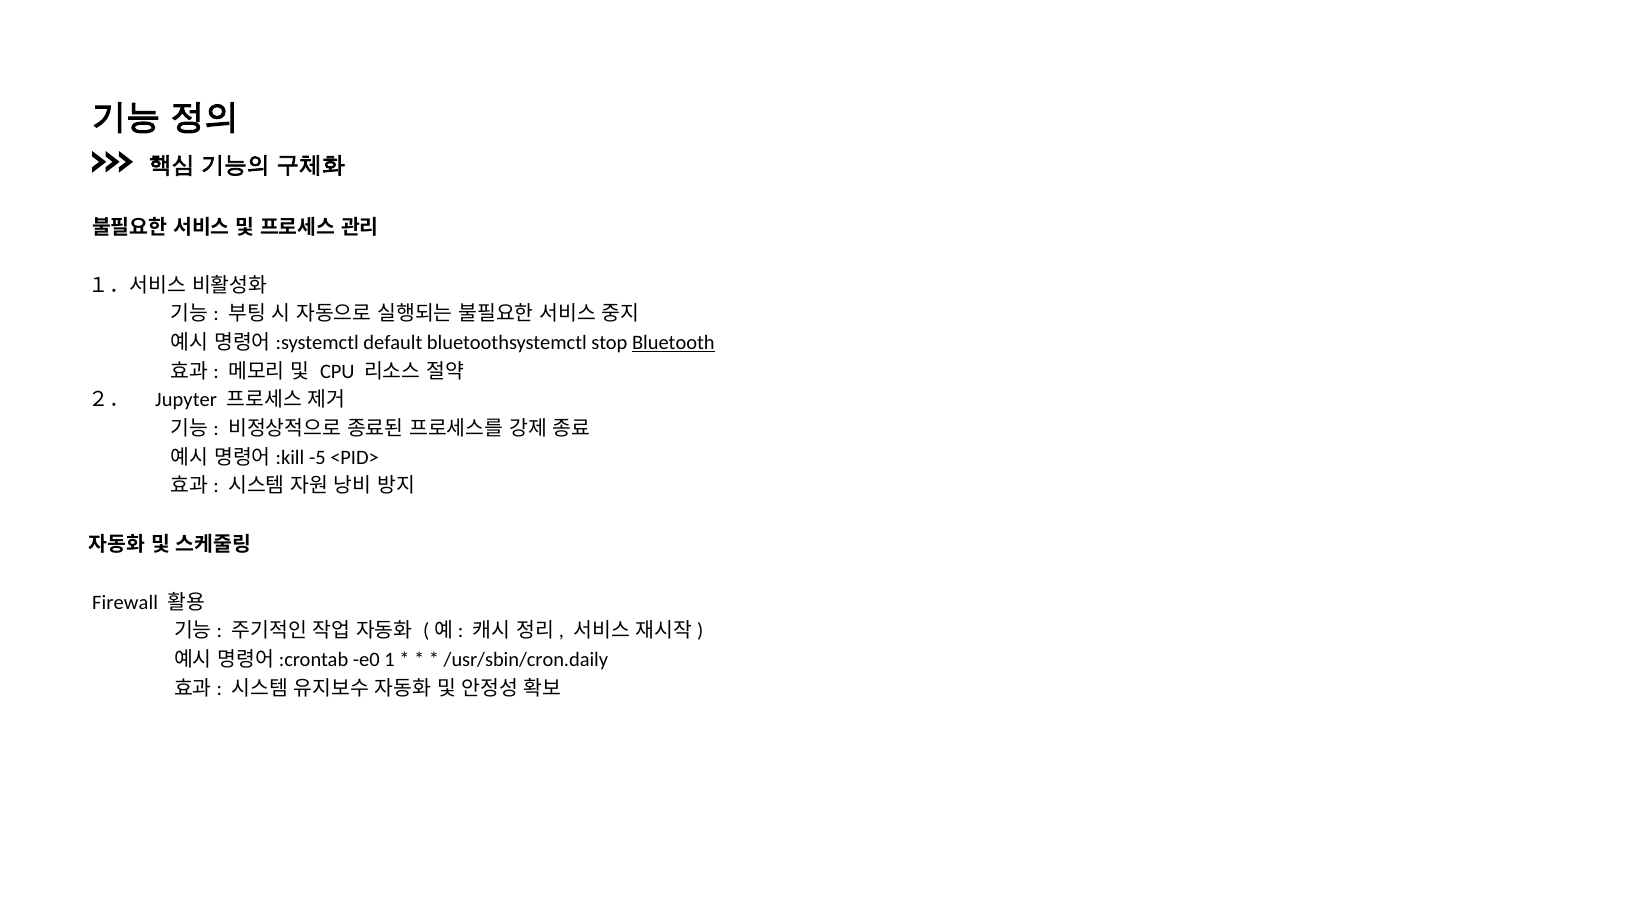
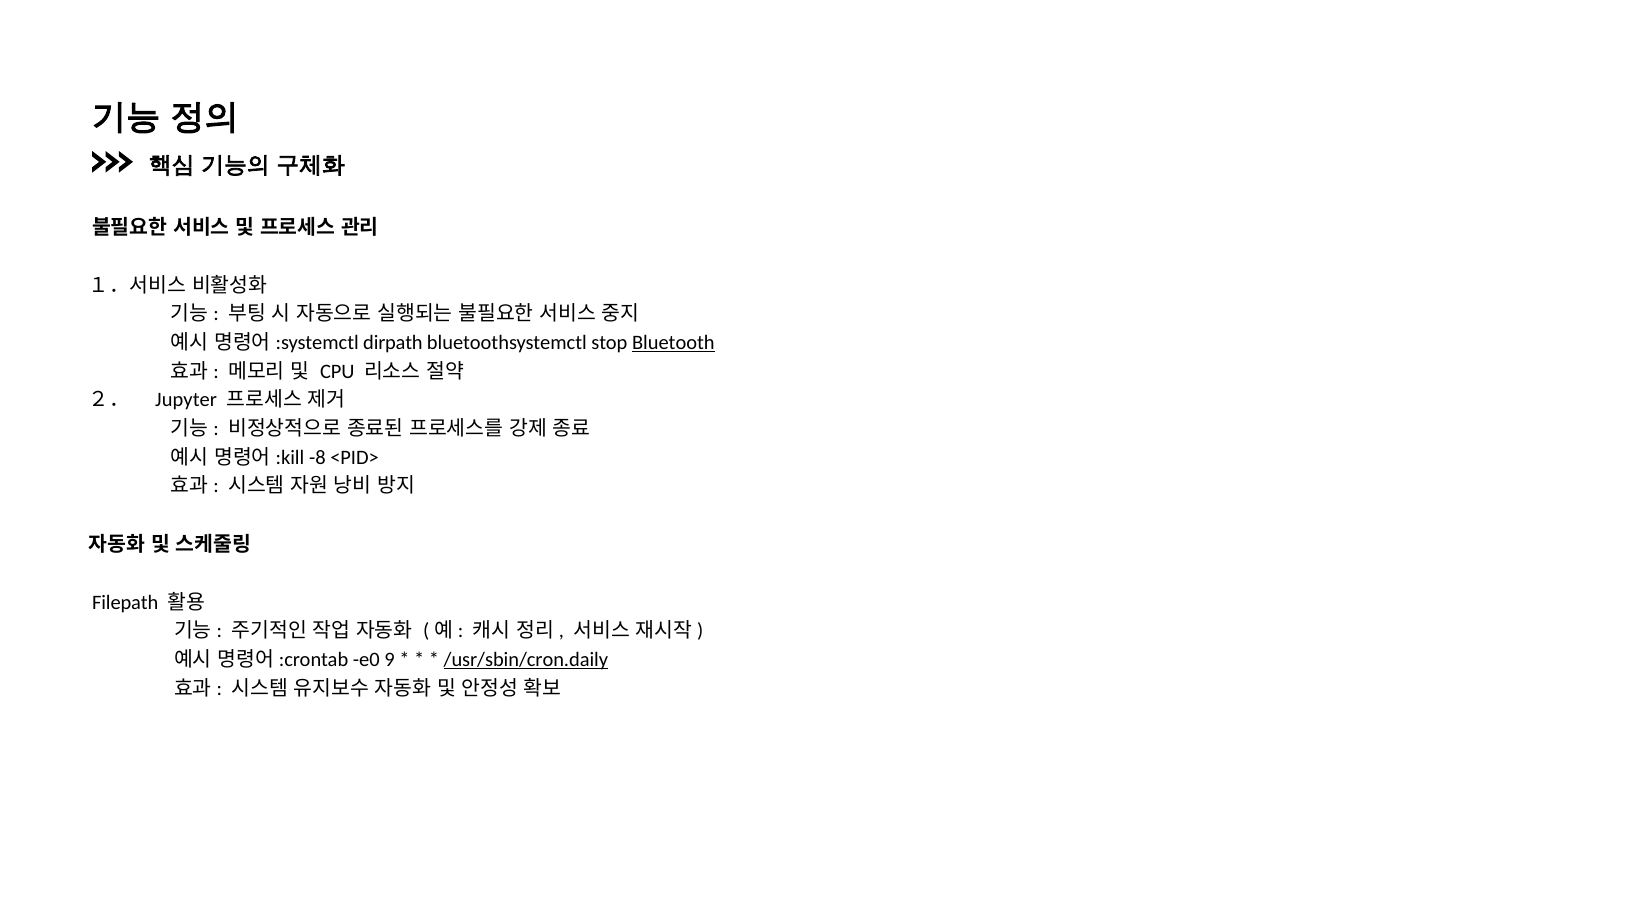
default: default -> dirpath (393, 342)
-5: -5 -> -8 (317, 457)
Firewall: Firewall -> Filepath (125, 602)
1: 1 -> 9 (389, 659)
/usr/sbin/cron.daily underline: none -> present (526, 659)
